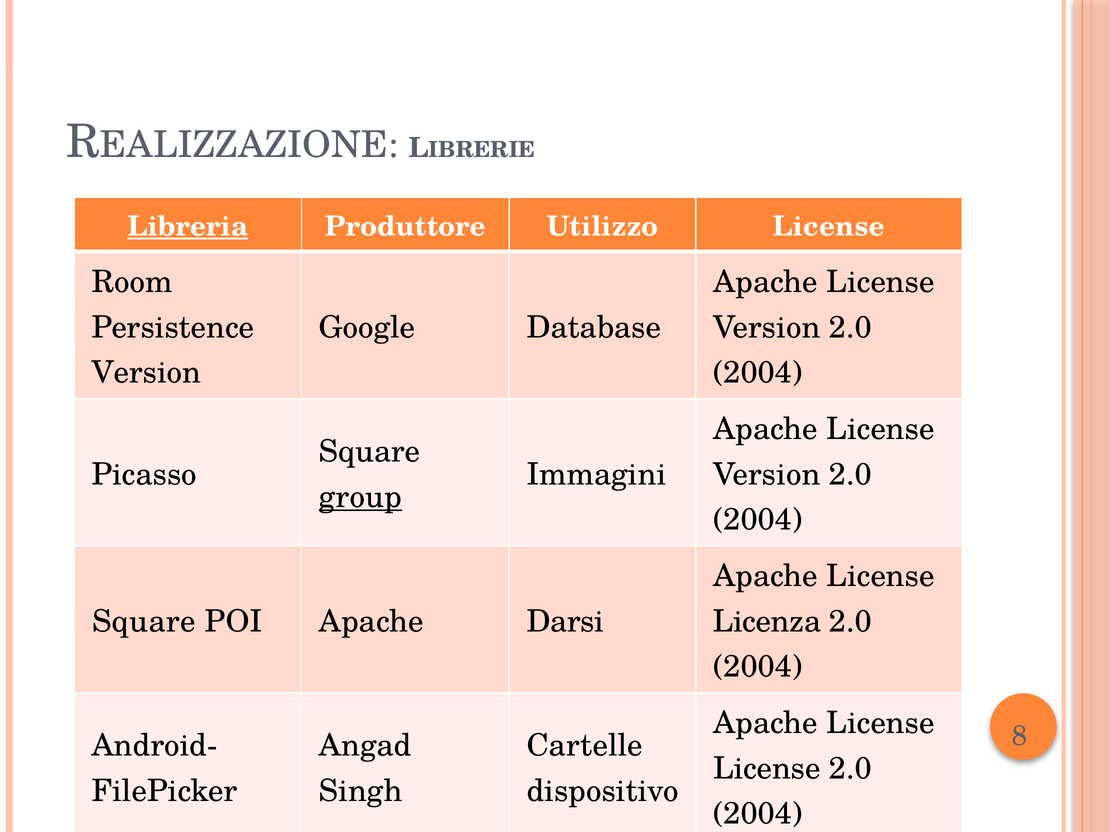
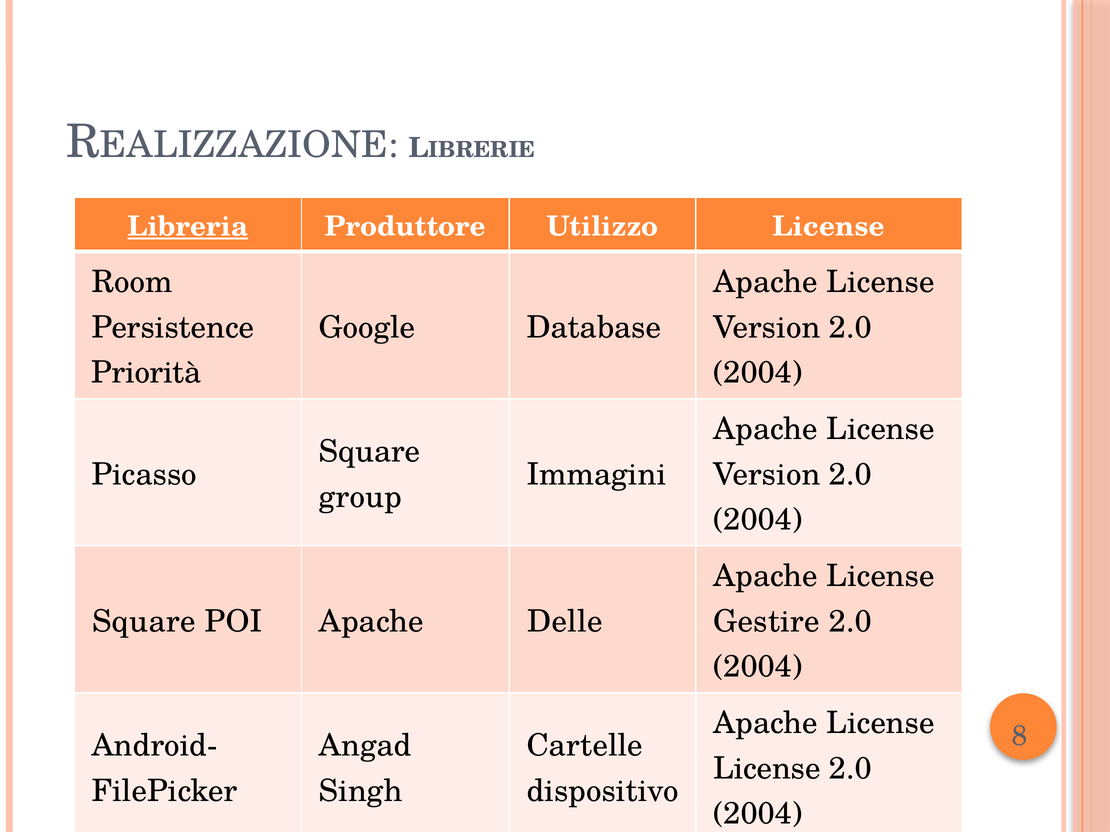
Version: Version -> Priorità (146, 373)
group underline: present -> none (360, 497)
Darsi: Darsi -> Delle (565, 622)
Licenza: Licenza -> Gestire (767, 622)
